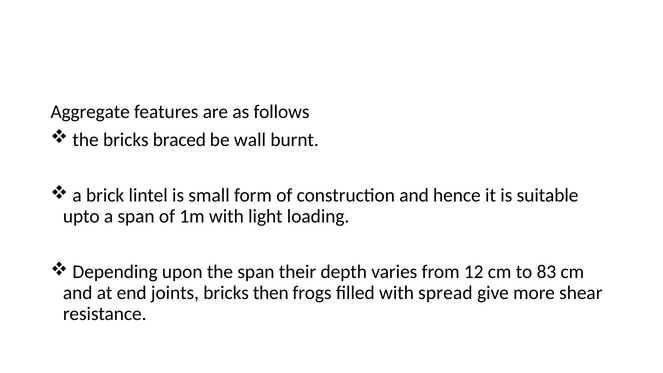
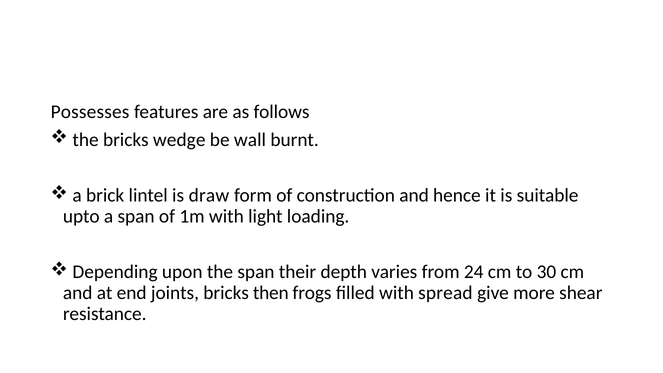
Aggregate: Aggregate -> Possesses (90, 112)
braced: braced -> wedge (179, 140)
small: small -> draw (209, 195)
12: 12 -> 24 (474, 272)
83: 83 -> 30 (546, 272)
